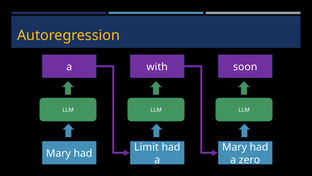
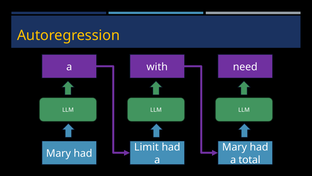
soon: soon -> need (245, 67)
zero: zero -> total (250, 159)
